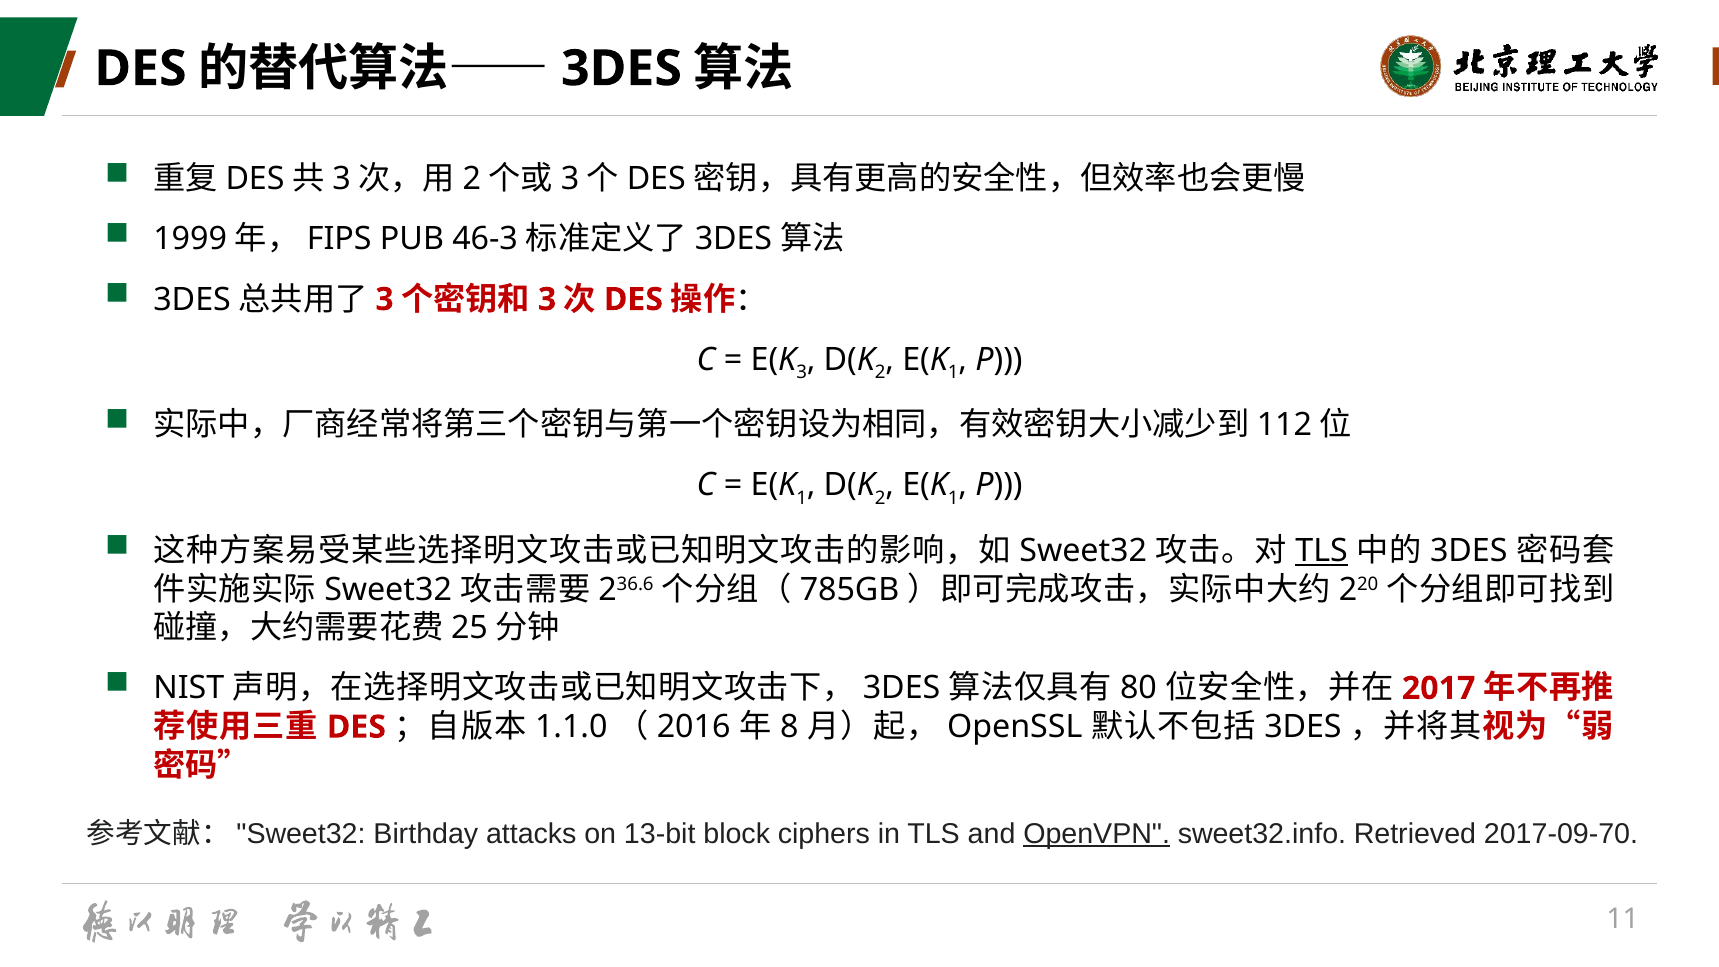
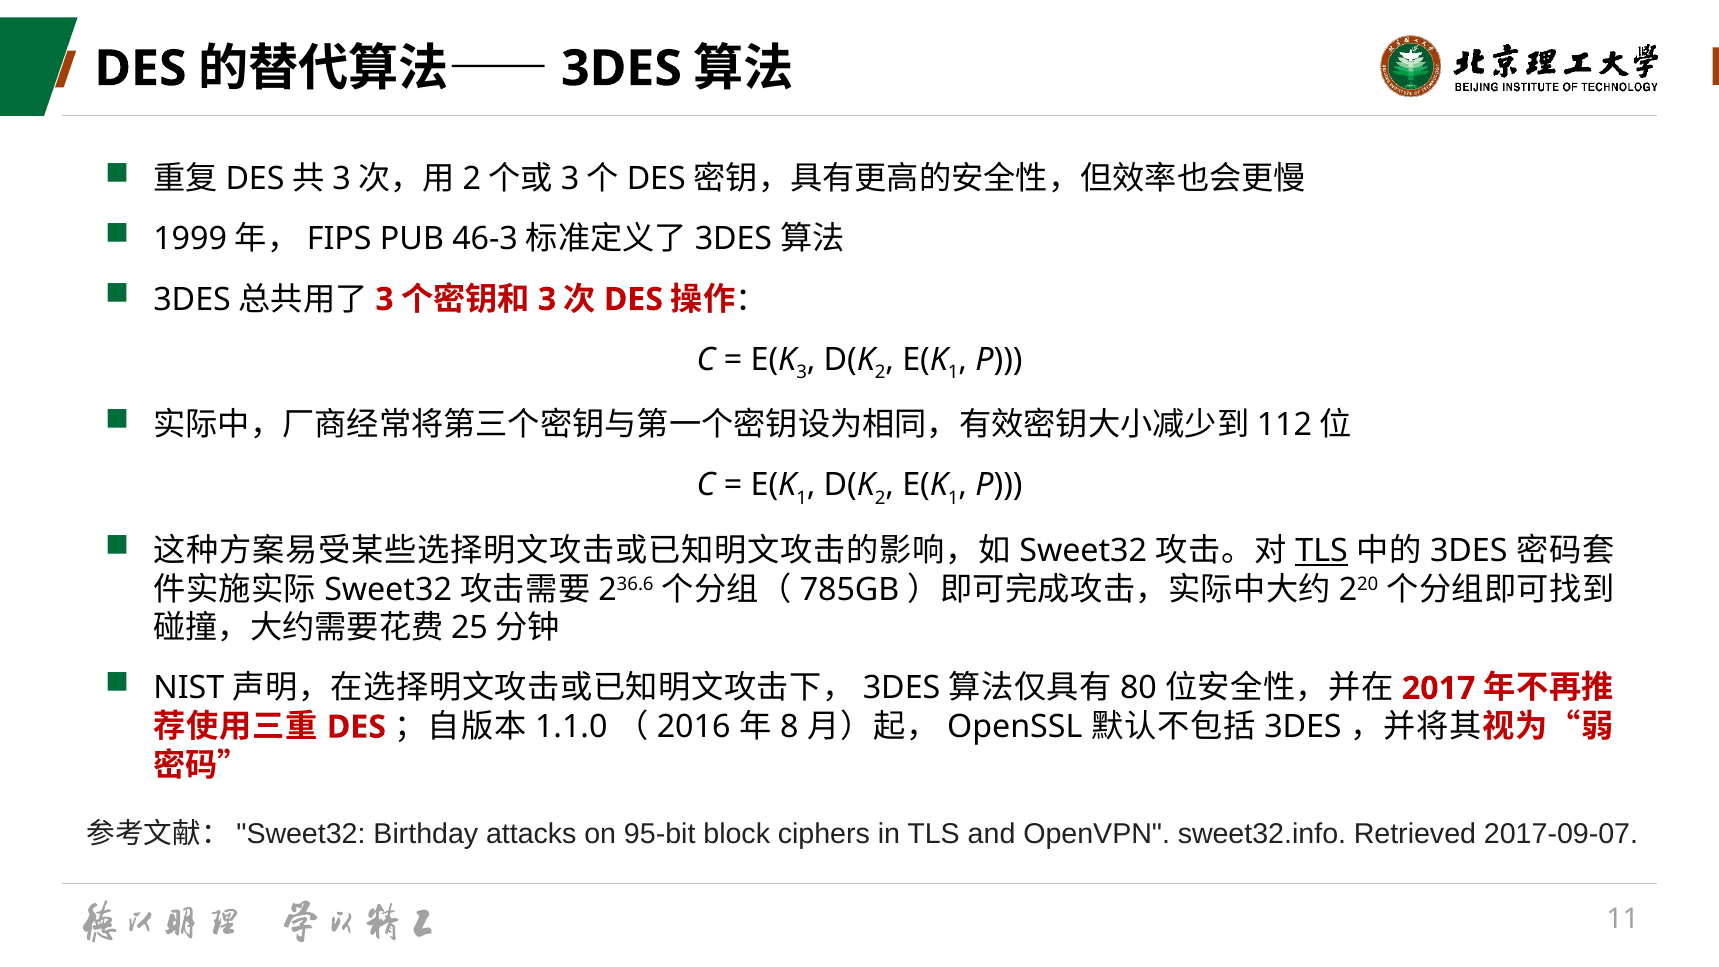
13-bit: 13-bit -> 95-bit (660, 834)
OpenVPN underline: present -> none (1097, 834)
2017-09-70: 2017-09-70 -> 2017-09-07 (1561, 834)
